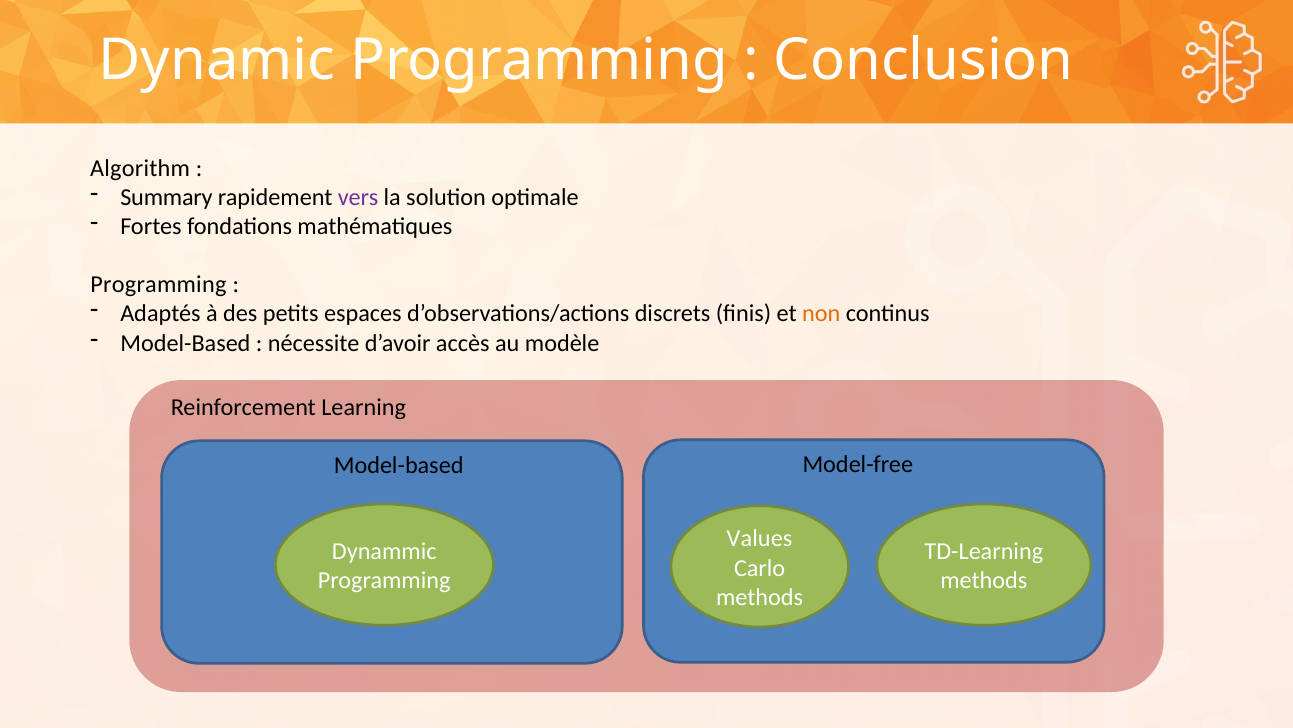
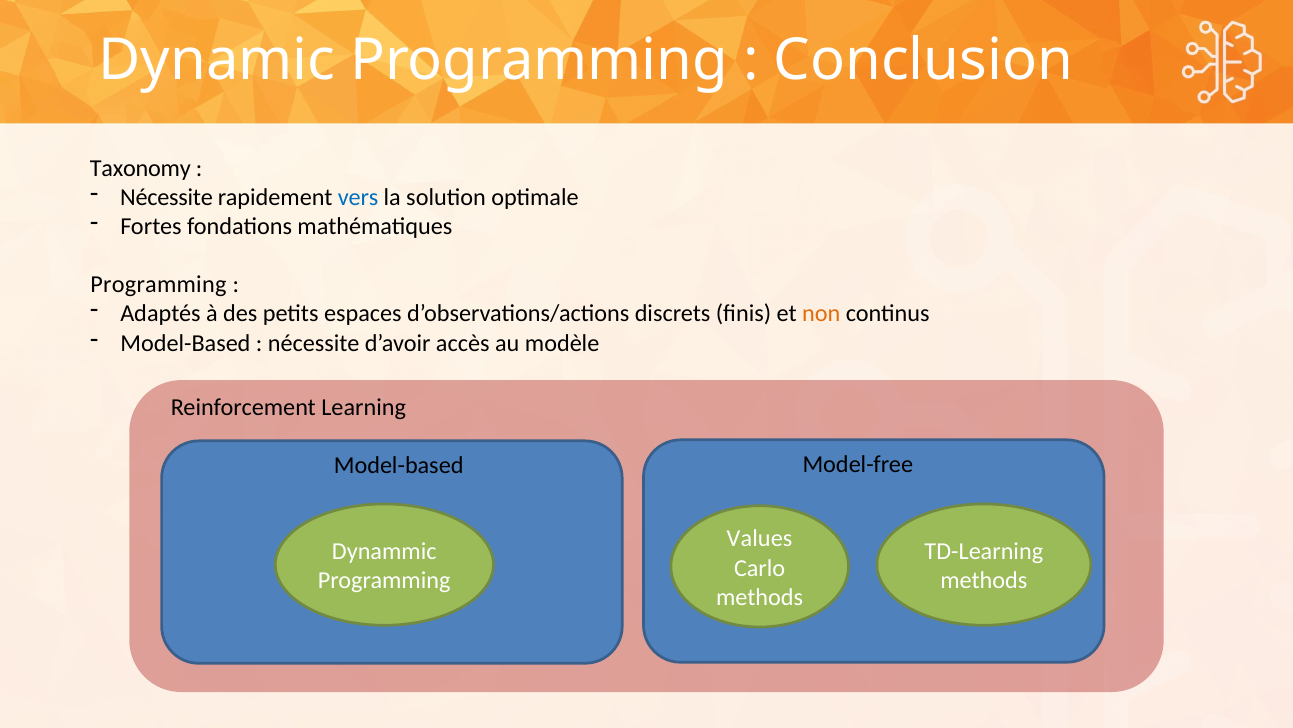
Algorithm: Algorithm -> Taxonomy (140, 168)
Summary: Summary -> Nécessite (166, 197)
vers colour: purple -> blue (358, 197)
